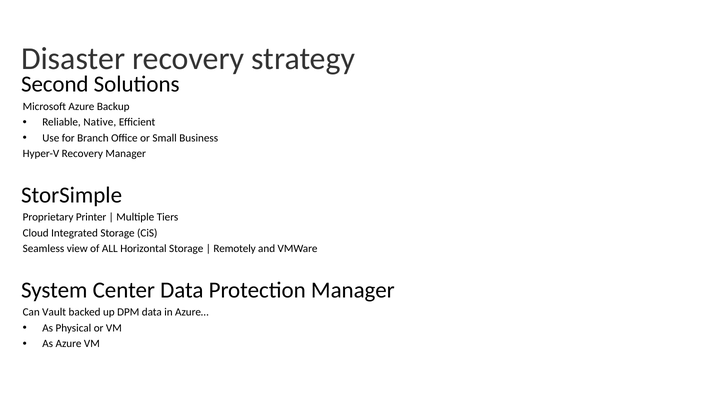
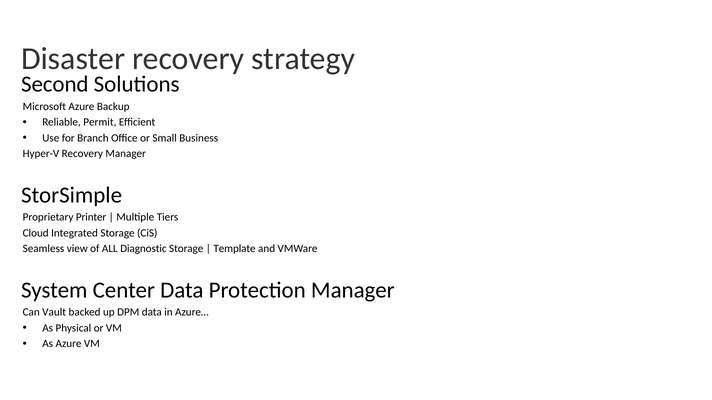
Native: Native -> Permit (100, 122)
Horizontal: Horizontal -> Diagnostic (143, 249)
Remotely: Remotely -> Template (235, 249)
